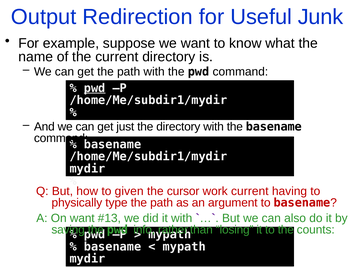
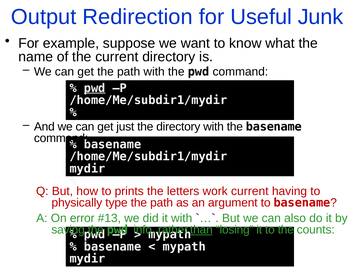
given: given -> prints (129, 191)
cursor: cursor -> letters (183, 191)
On want: want -> error (82, 218)
than underline: none -> present (201, 230)
